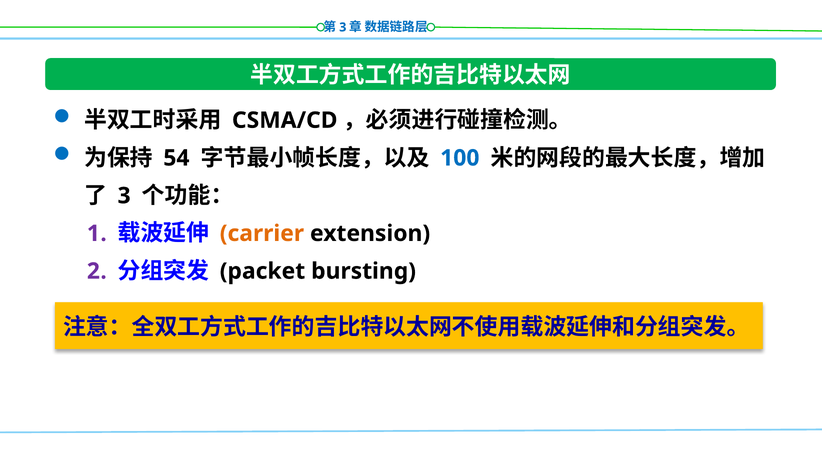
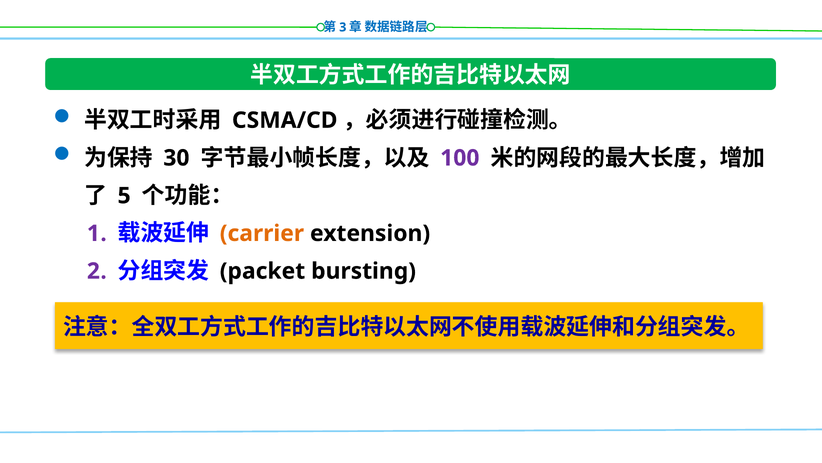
54: 54 -> 30 (176, 158)
100 colour: blue -> purple (460, 158)
3: 3 -> 5 (124, 195)
